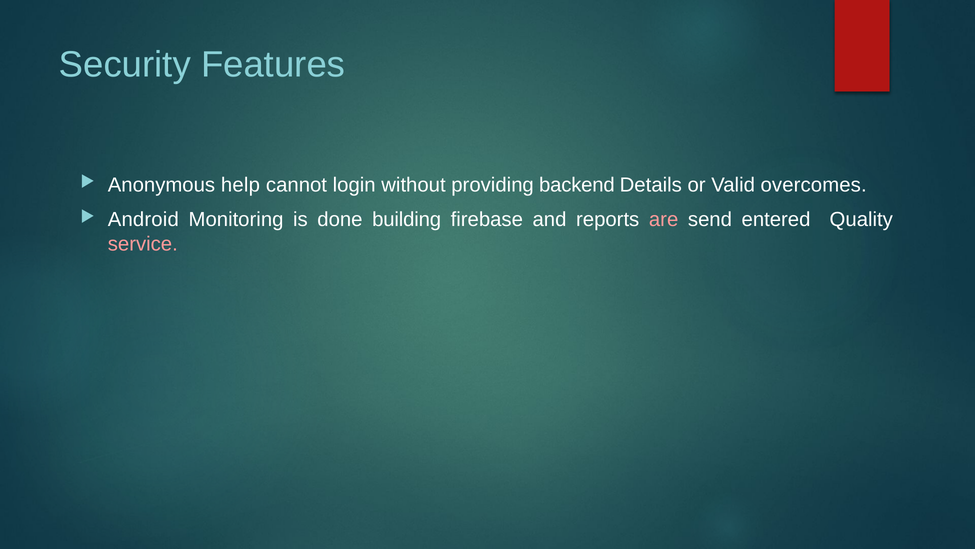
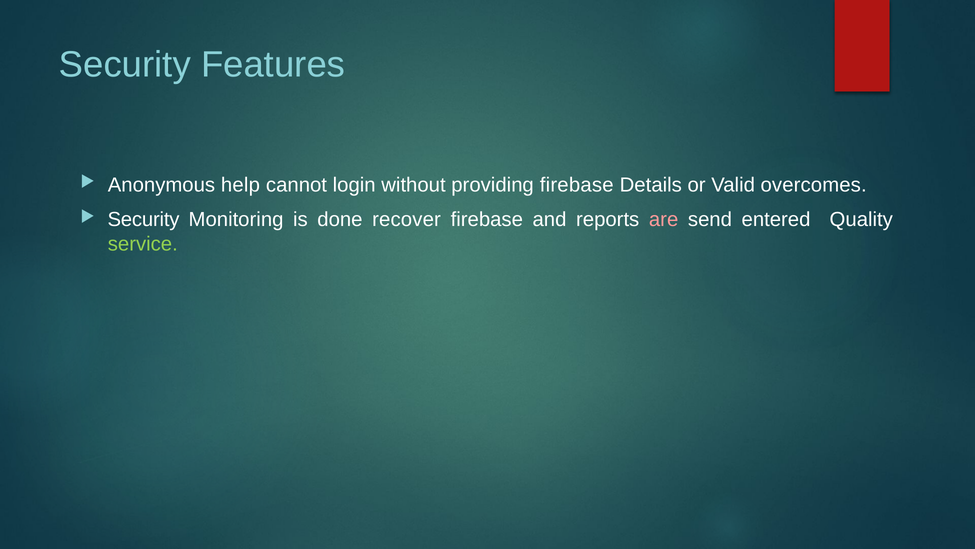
providing backend: backend -> firebase (577, 185)
Android: Android -> Security (143, 219)
building: building -> recover (407, 219)
service colour: pink -> light green (143, 244)
